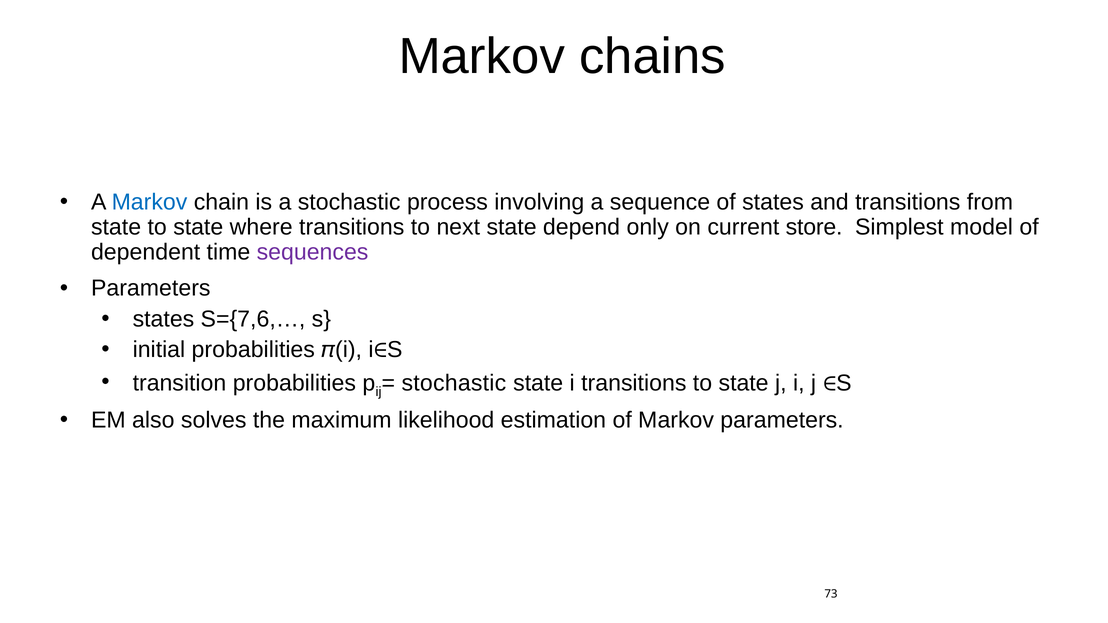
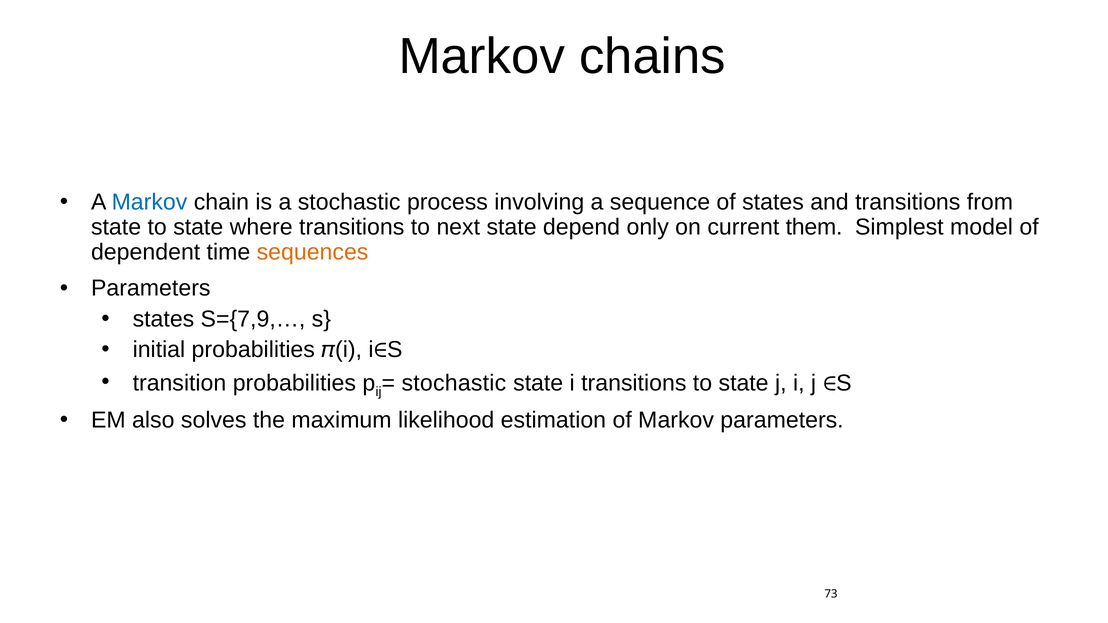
store: store -> them (814, 227)
sequences colour: purple -> orange (313, 252)
S={7,6,…: S={7,6,… -> S={7,9,… (253, 319)
